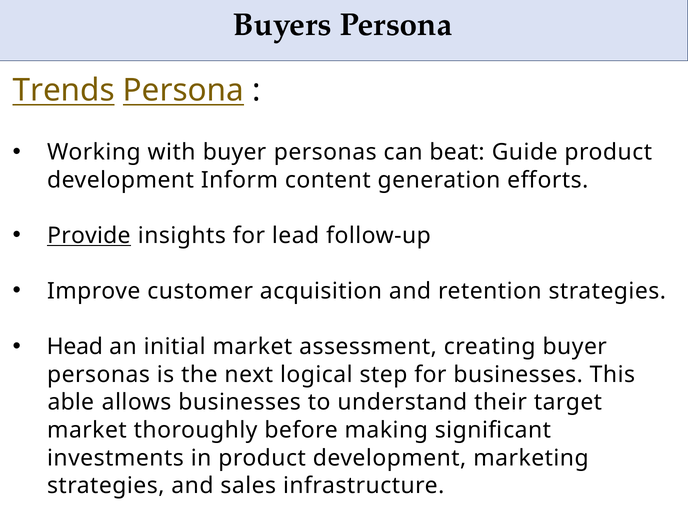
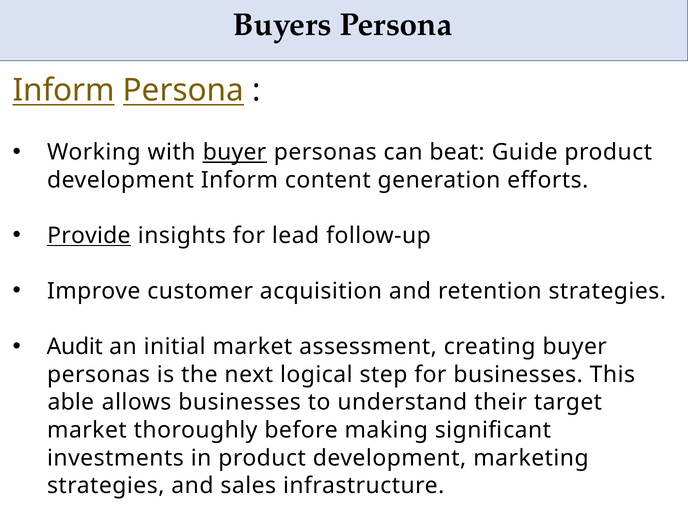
Trends: Trends -> Inform (64, 91)
buyer underline: none -> present (235, 152)
Head: Head -> Audit (75, 347)
